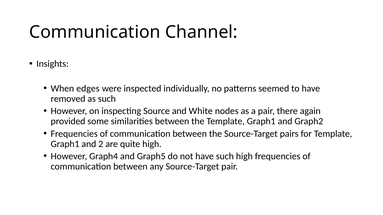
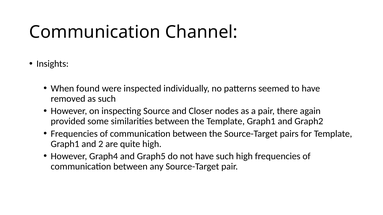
edges: edges -> found (88, 89)
White: White -> Closer (201, 111)
